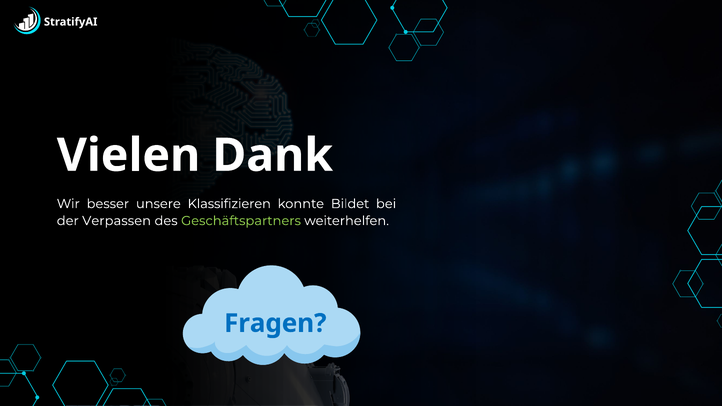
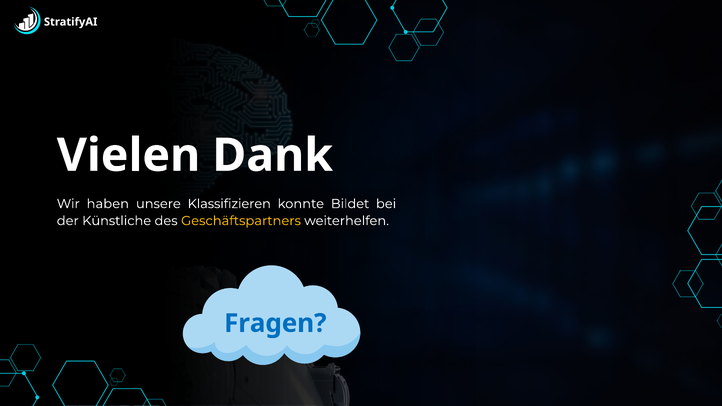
besser: besser -> haben (108, 204)
Verpassen: Verpassen -> Künstliche (117, 221)
Geschäftspartners colour: light green -> yellow (241, 221)
